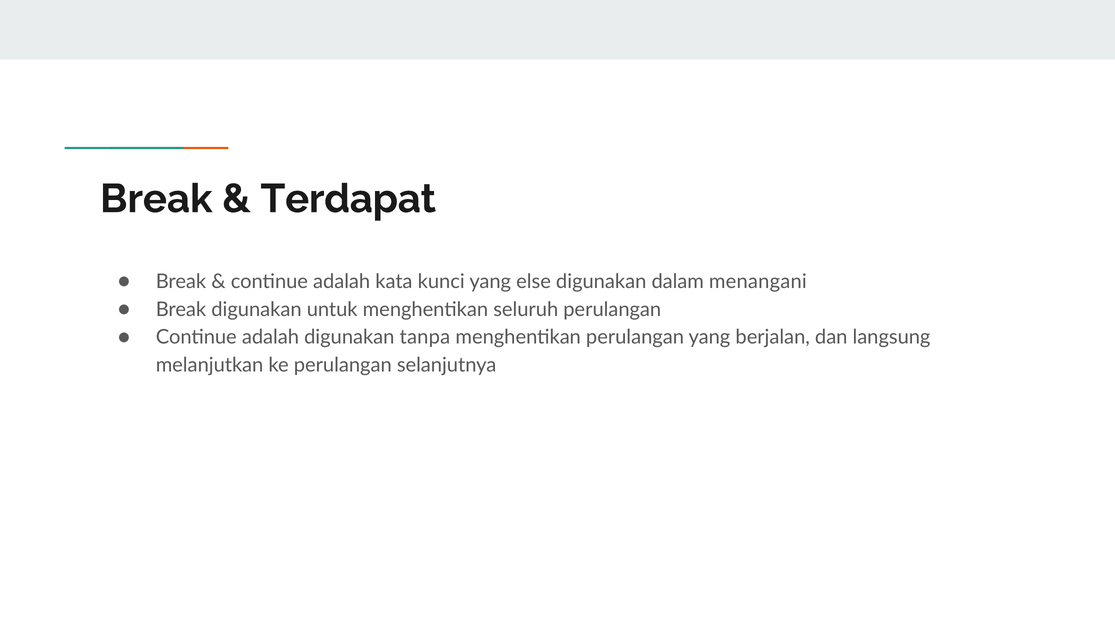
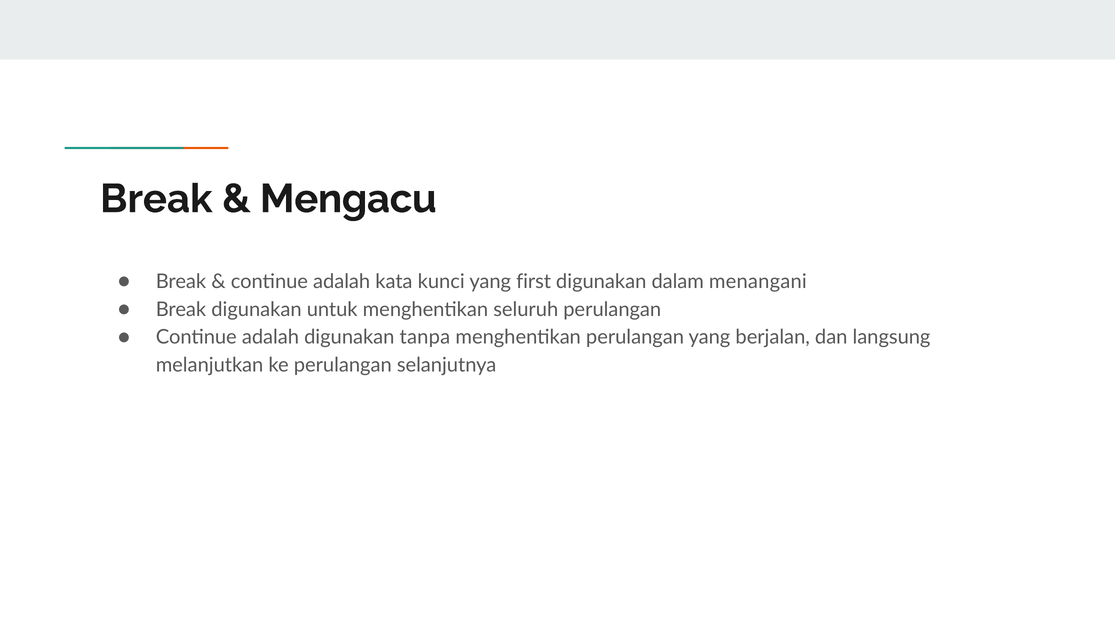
Terdapat: Terdapat -> Mengacu (348, 199)
else: else -> first (534, 282)
